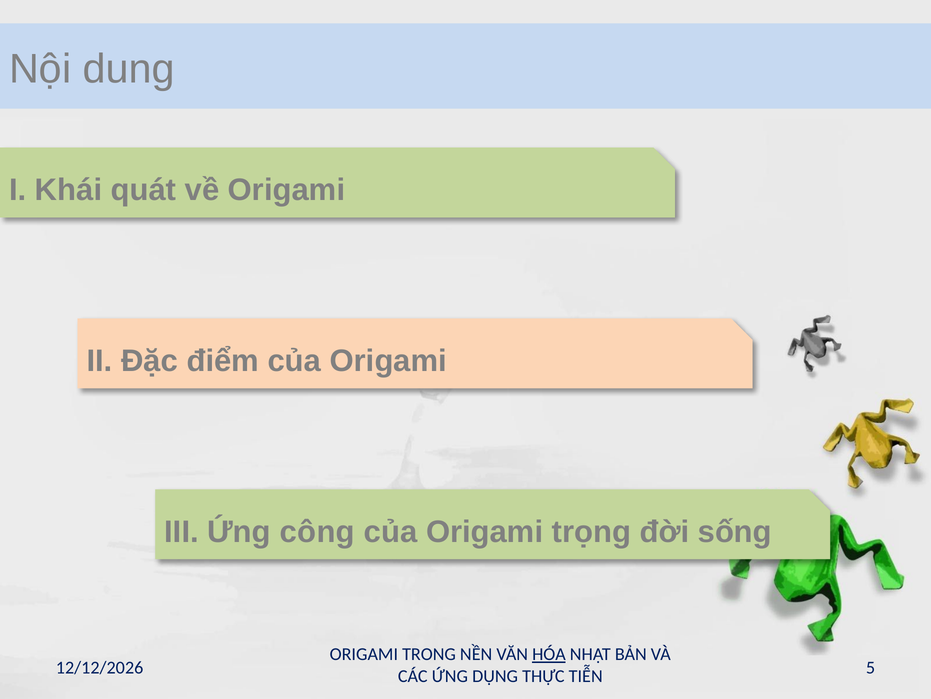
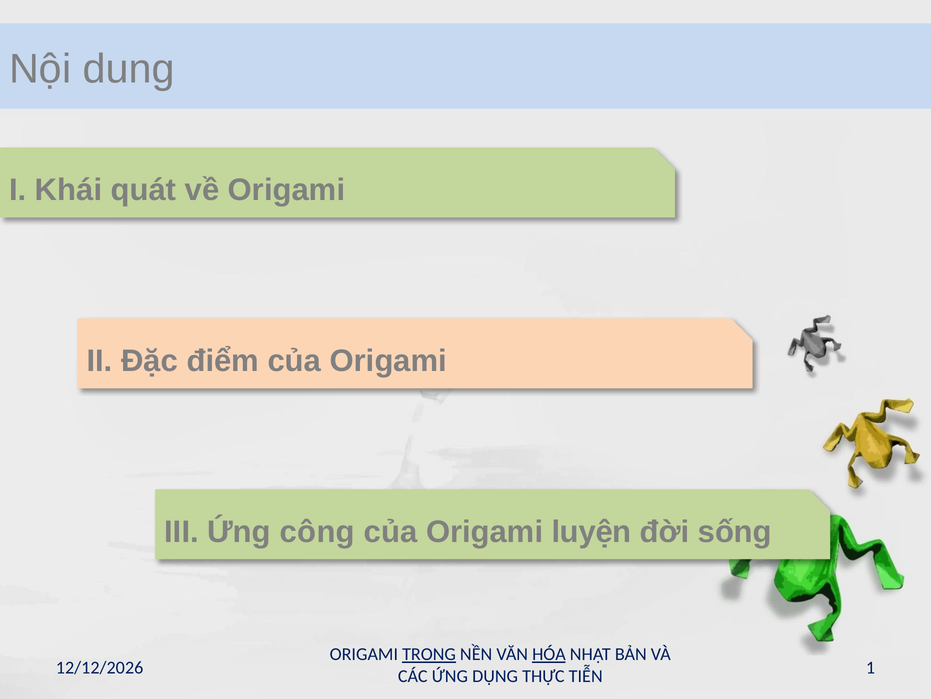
trọng: trọng -> luyện (592, 531)
TRONG underline: none -> present (429, 654)
5: 5 -> 1 (871, 667)
